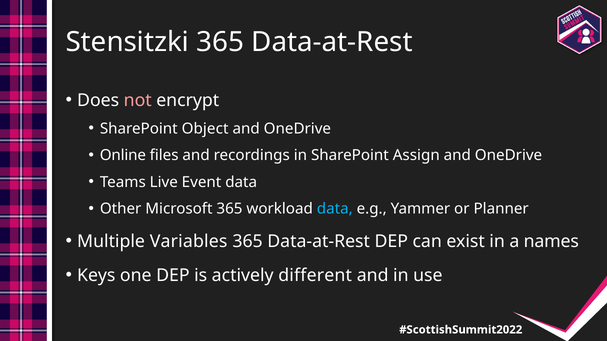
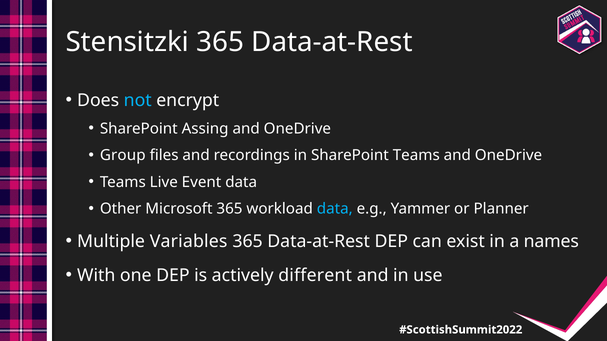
not colour: pink -> light blue (138, 101)
Object: Object -> Assing (205, 129)
Online: Online -> Group (123, 156)
SharePoint Assign: Assign -> Teams (416, 156)
Keys: Keys -> With (96, 276)
